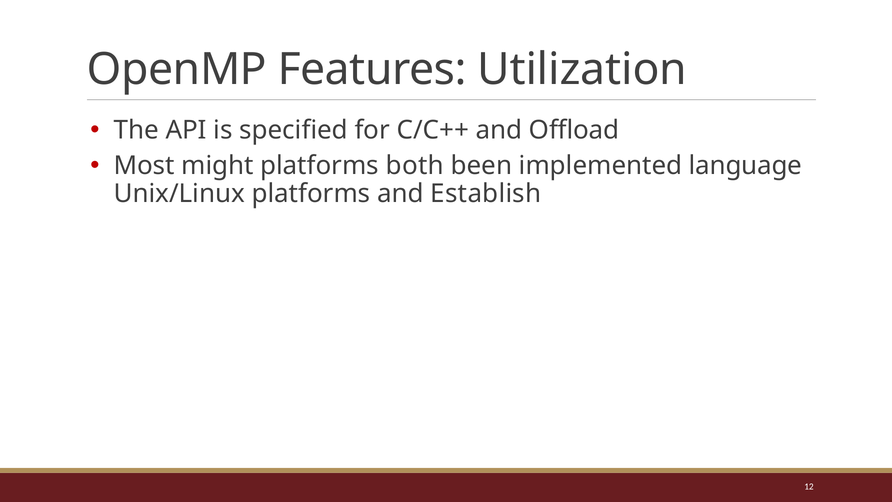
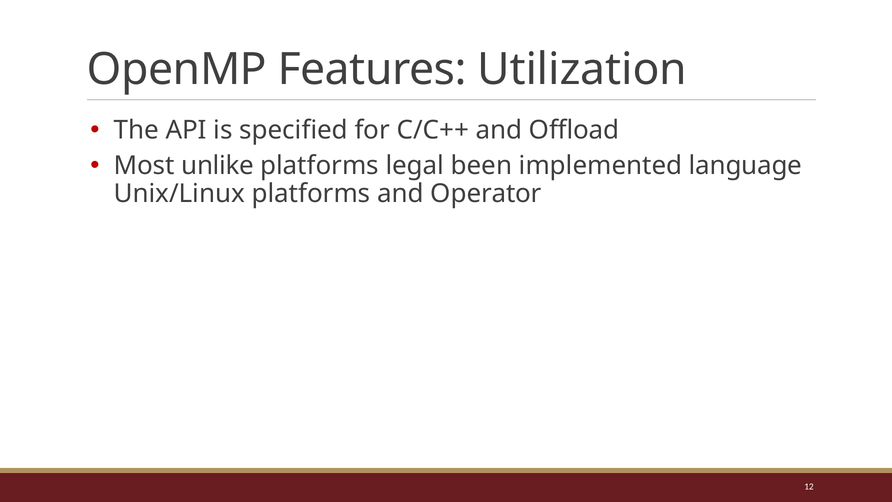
might: might -> unlike (218, 166)
both: both -> legal (415, 166)
Establish: Establish -> Operator (486, 194)
